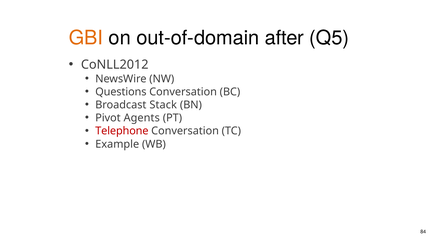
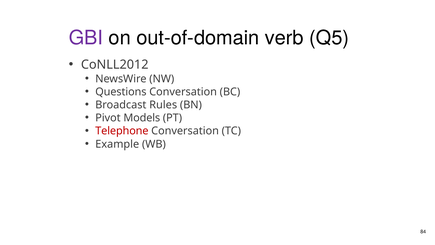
GBI colour: orange -> purple (86, 38)
after: after -> verb (284, 38)
Stack: Stack -> Rules (163, 105)
Agents: Agents -> Models (142, 118)
